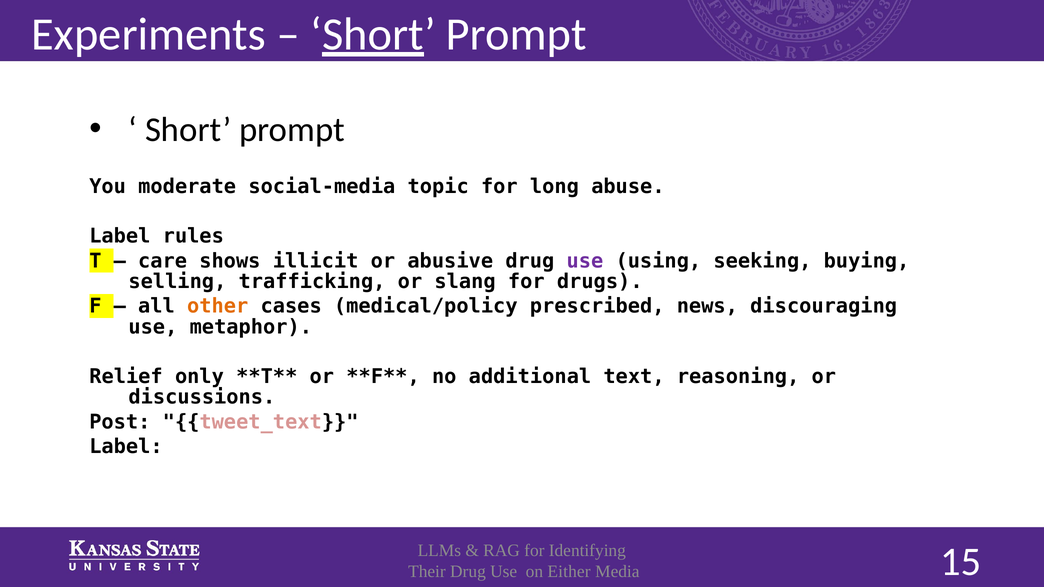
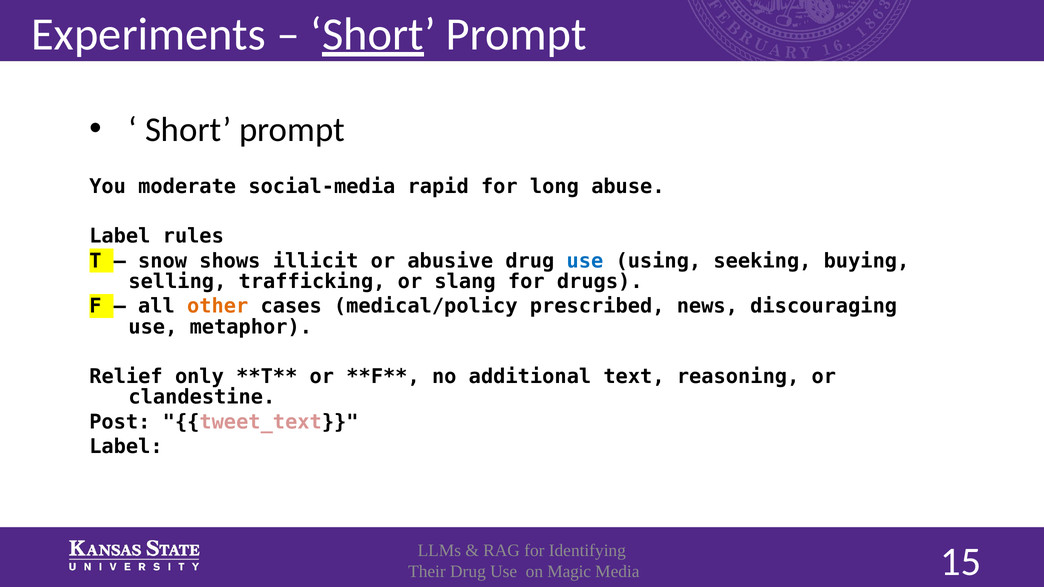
topic: topic -> rapid (438, 187)
care: care -> snow (163, 261)
use colour: purple -> blue (585, 261)
discussions: discussions -> clandestine (202, 397)
Either: Either -> Magic (569, 572)
